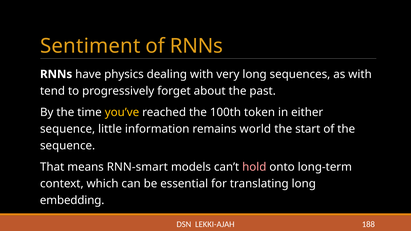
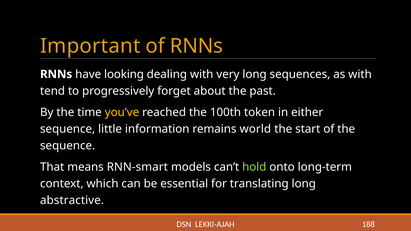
Sentiment: Sentiment -> Important (90, 46)
physics: physics -> looking (124, 74)
hold colour: pink -> light green (254, 167)
embedding: embedding -> abstractive (72, 200)
